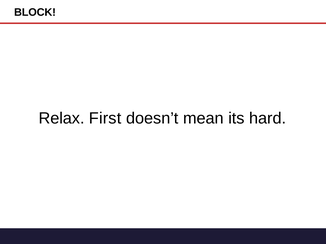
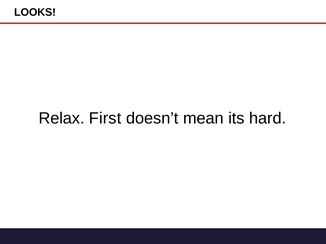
BLOCK: BLOCK -> LOOKS (35, 12)
